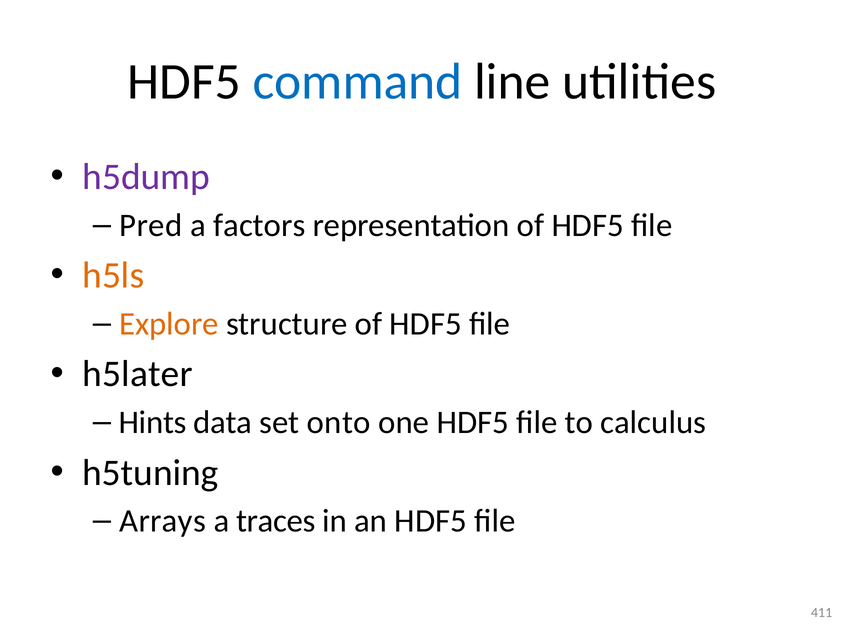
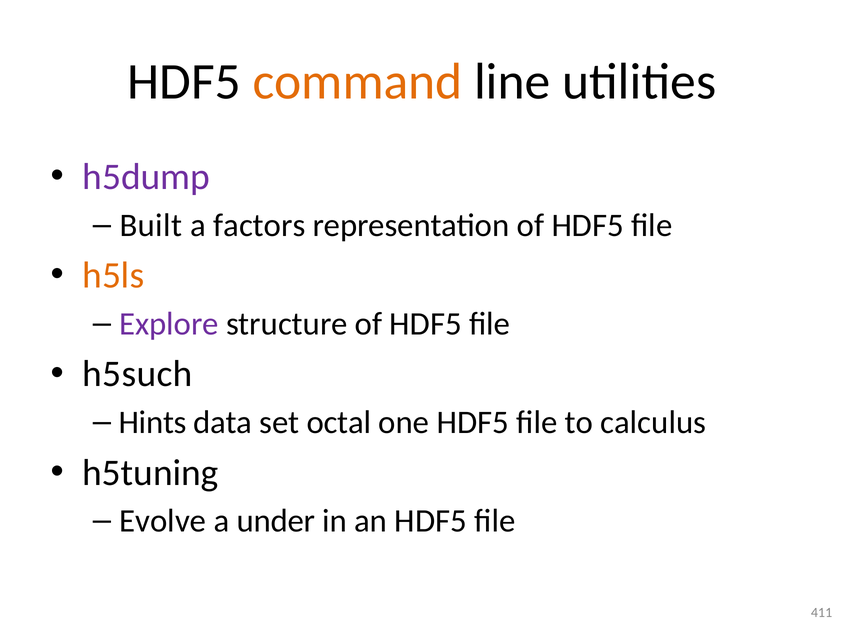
command colour: blue -> orange (357, 82)
Pred: Pred -> Built (151, 226)
Explore colour: orange -> purple (169, 324)
h5later: h5later -> h5such (137, 374)
onto: onto -> octal (339, 423)
Arrays: Arrays -> Evolve (163, 521)
traces: traces -> under (276, 521)
